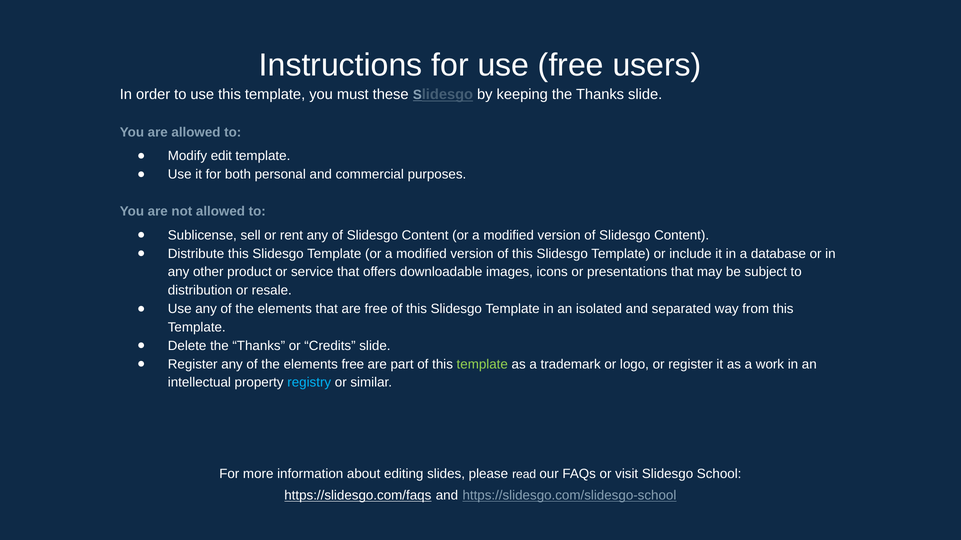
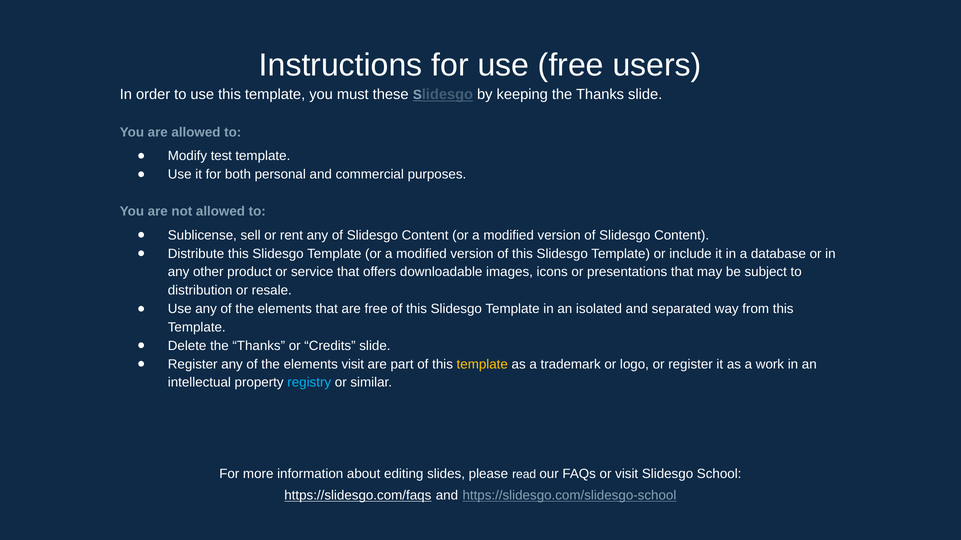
edit: edit -> test (221, 156)
elements free: free -> visit (353, 364)
template colour: light green -> yellow (482, 364)
